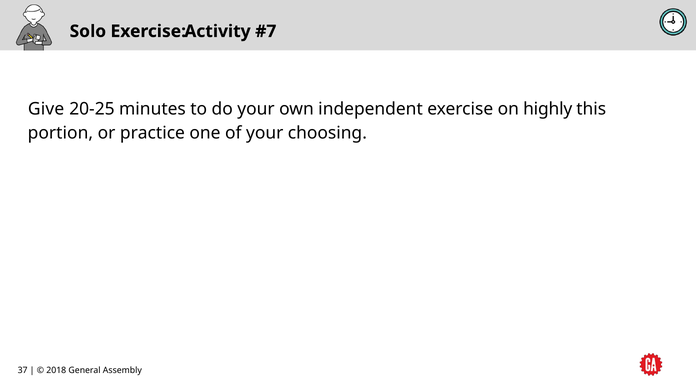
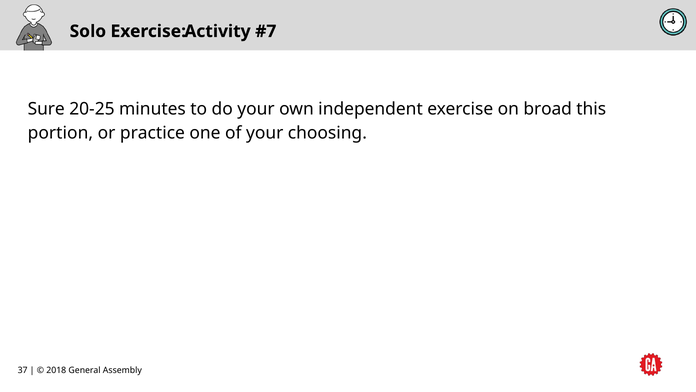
Give: Give -> Sure (46, 109)
highly: highly -> broad (548, 109)
